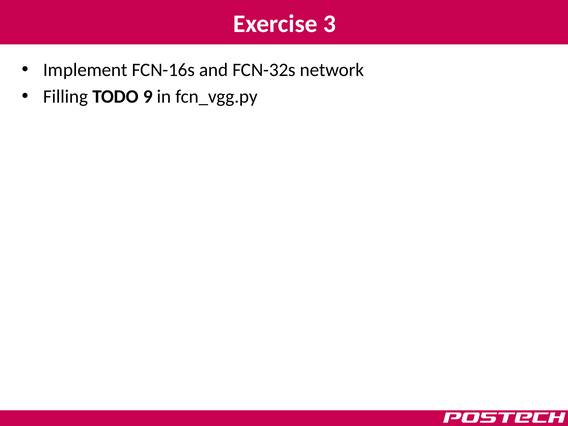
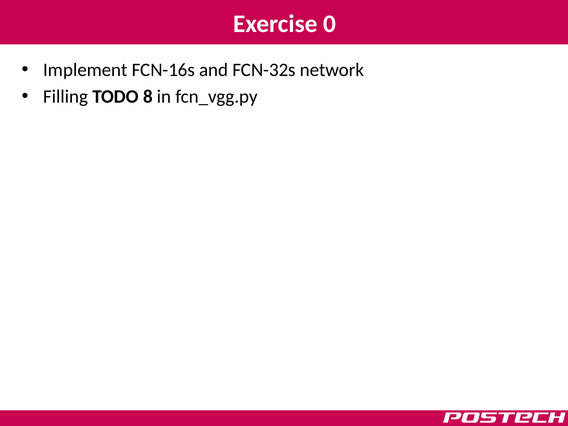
3: 3 -> 0 (330, 24)
9: 9 -> 8 (148, 97)
